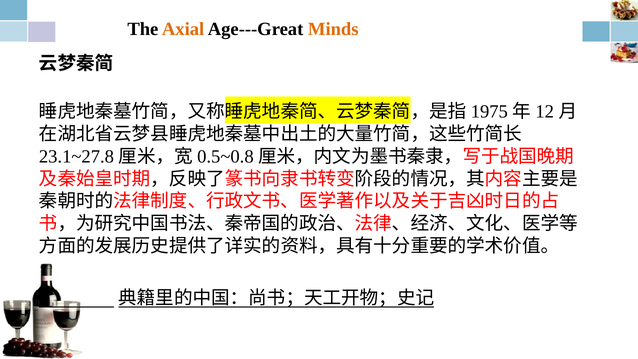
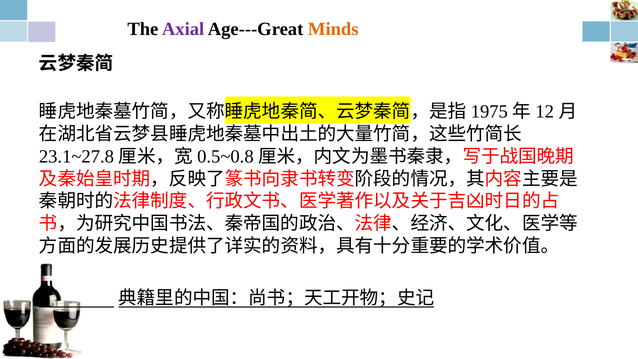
Axial colour: orange -> purple (183, 29)
